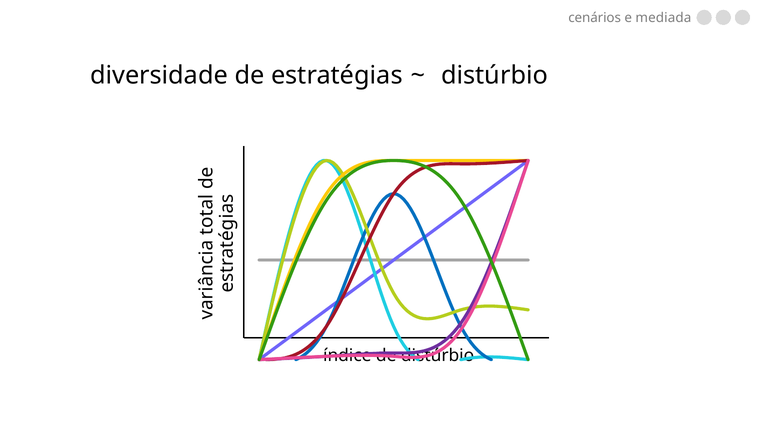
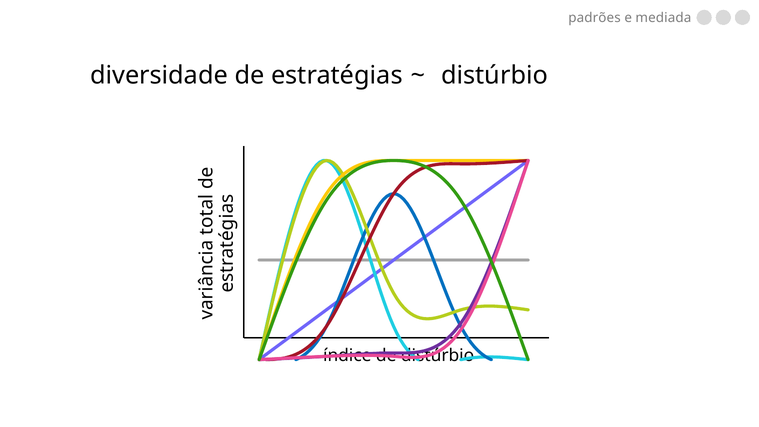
cenários: cenários -> padrões (594, 18)
